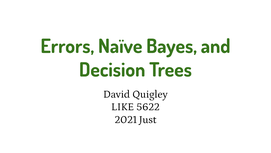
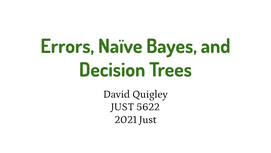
LIKE: LIKE -> JUST (123, 106)
